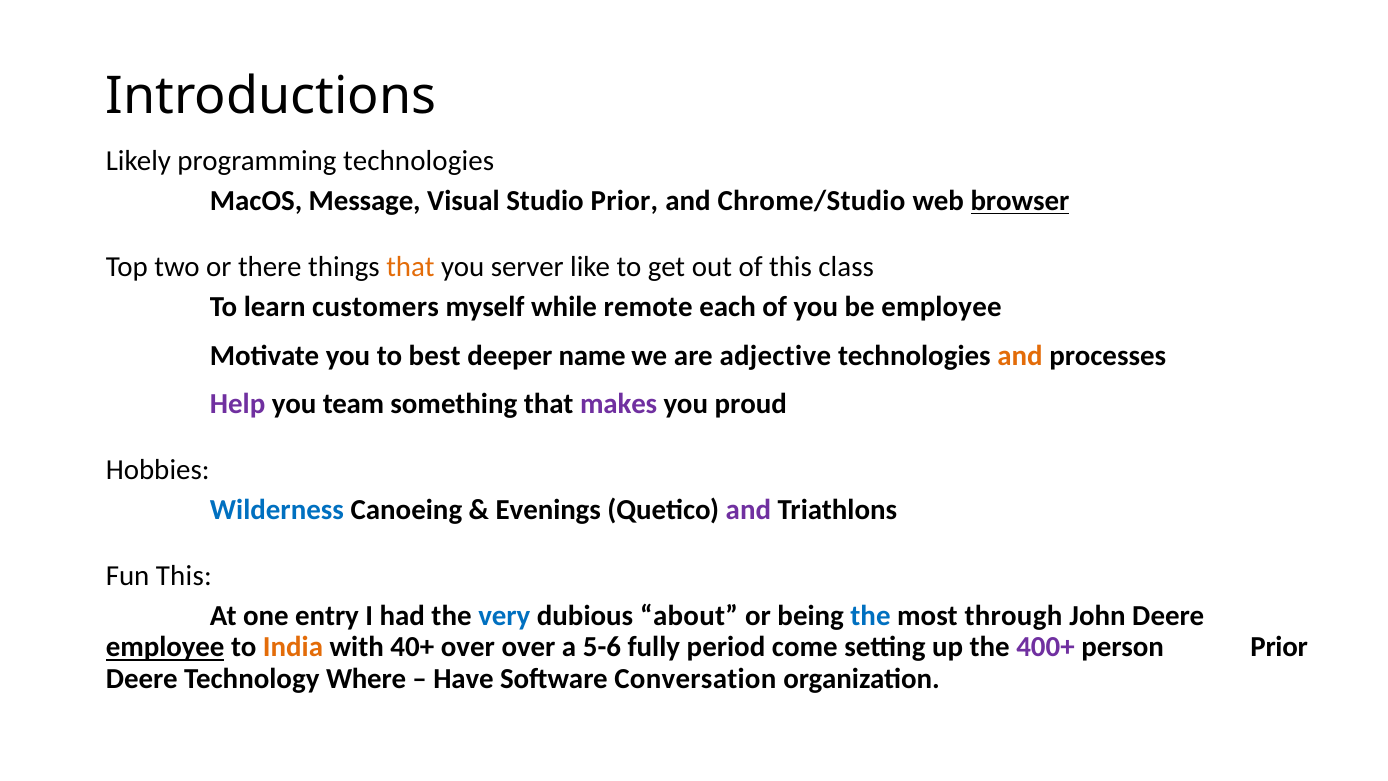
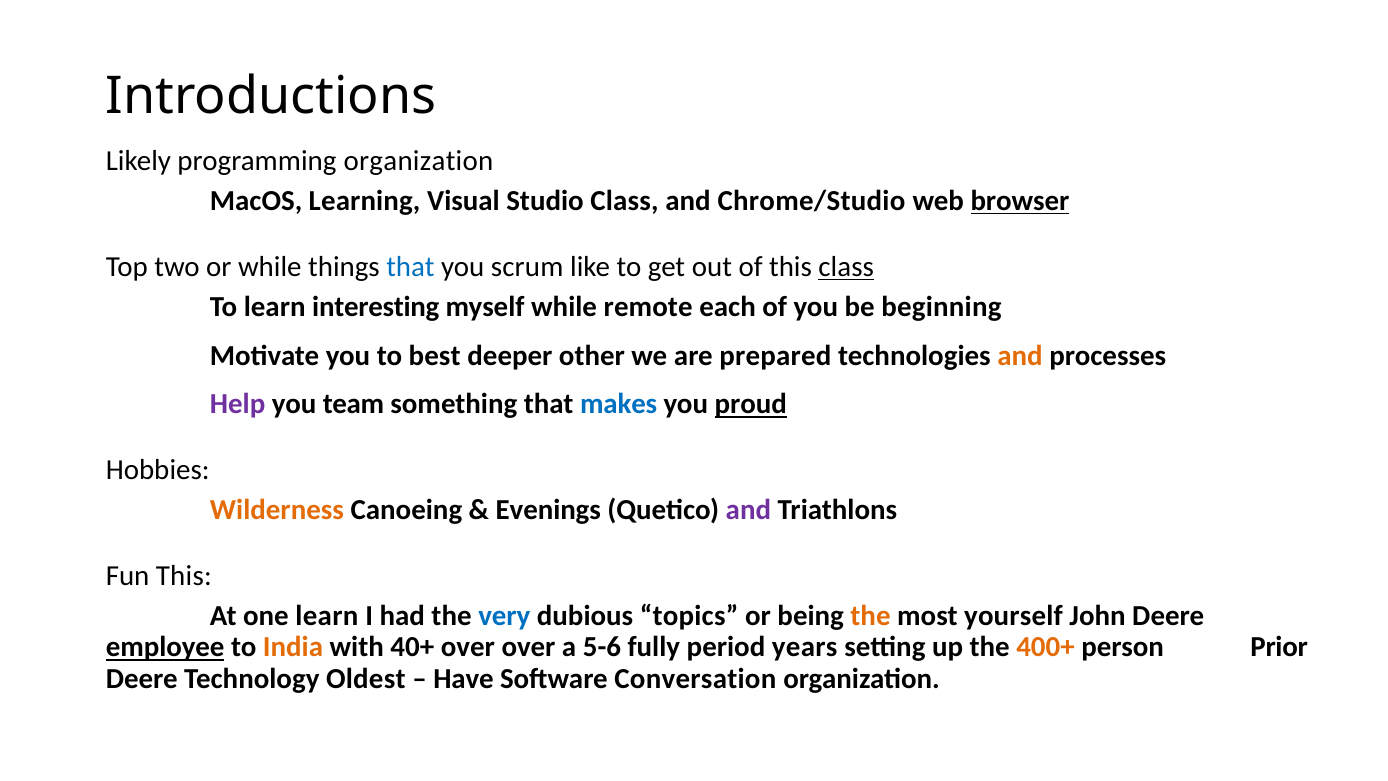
programming technologies: technologies -> organization (418, 161)
Message: Message -> Learning (365, 201)
Studio Prior: Prior -> Class (624, 201)
or there: there -> while (270, 267)
that colour: orange -> blue (410, 267)
server: server -> scrum (527, 267)
class underline: none -> present (846, 267)
customers: customers -> interesting (376, 307)
be employee: employee -> beginning (941, 307)
name: name -> other (592, 355)
adjective: adjective -> prepared (775, 355)
makes colour: purple -> blue (619, 404)
proud underline: none -> present (751, 404)
Wilderness colour: blue -> orange (277, 510)
one entry: entry -> learn (327, 616)
about: about -> topics (689, 616)
the colour: blue -> orange (871, 616)
through: through -> yourself (1013, 616)
come: come -> years (805, 647)
400+ colour: purple -> orange (1046, 647)
Where: Where -> Oldest (366, 678)
